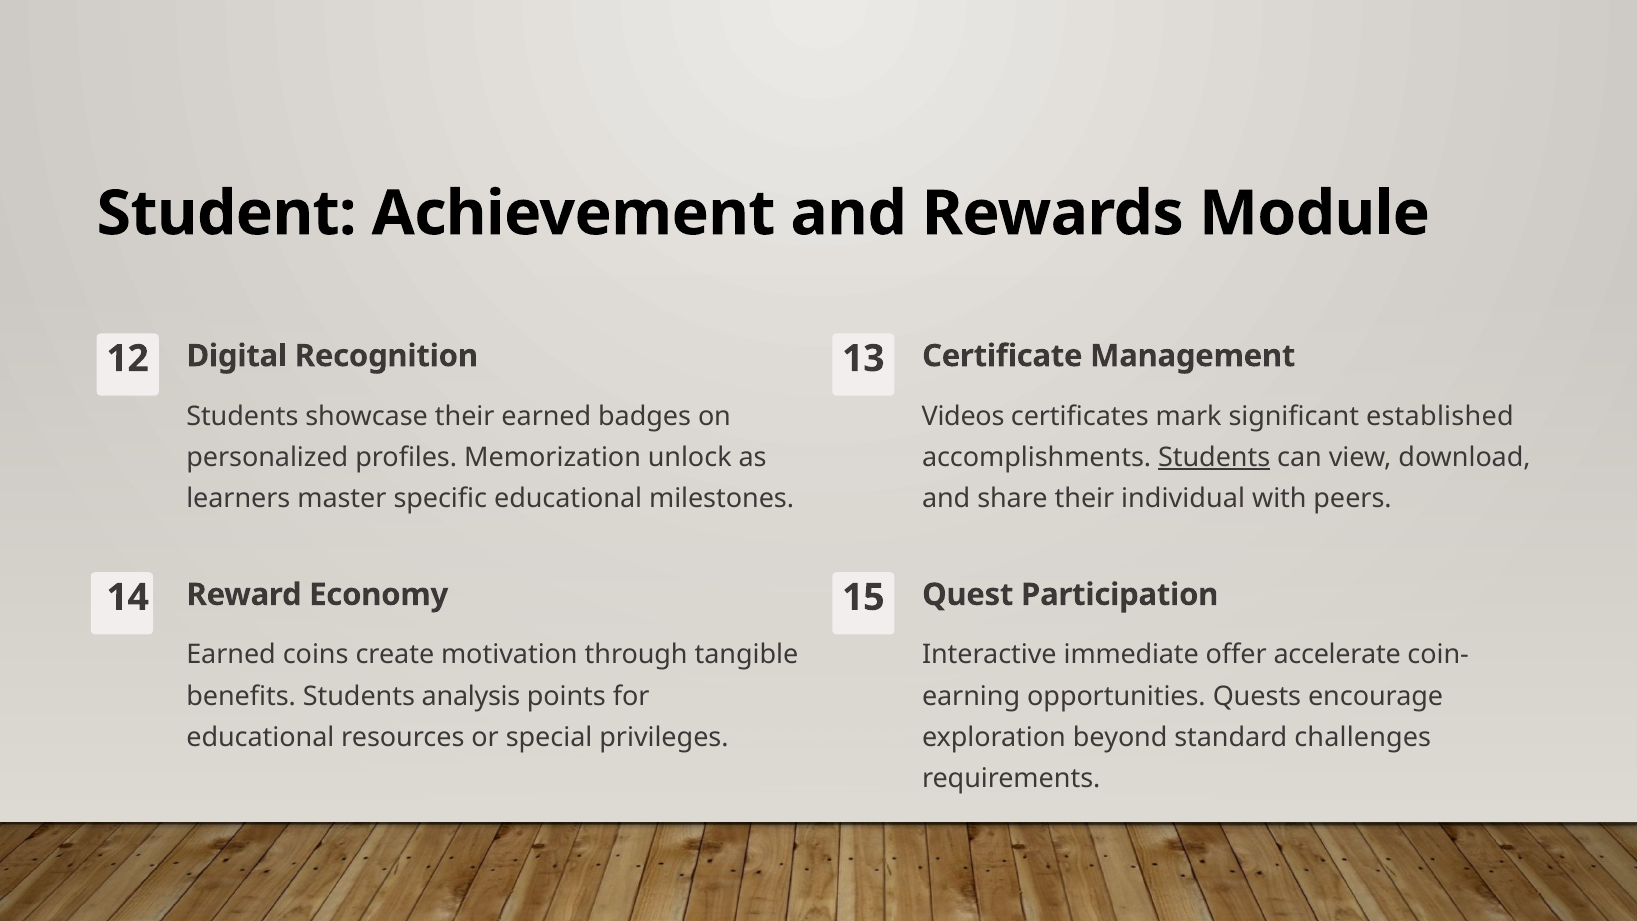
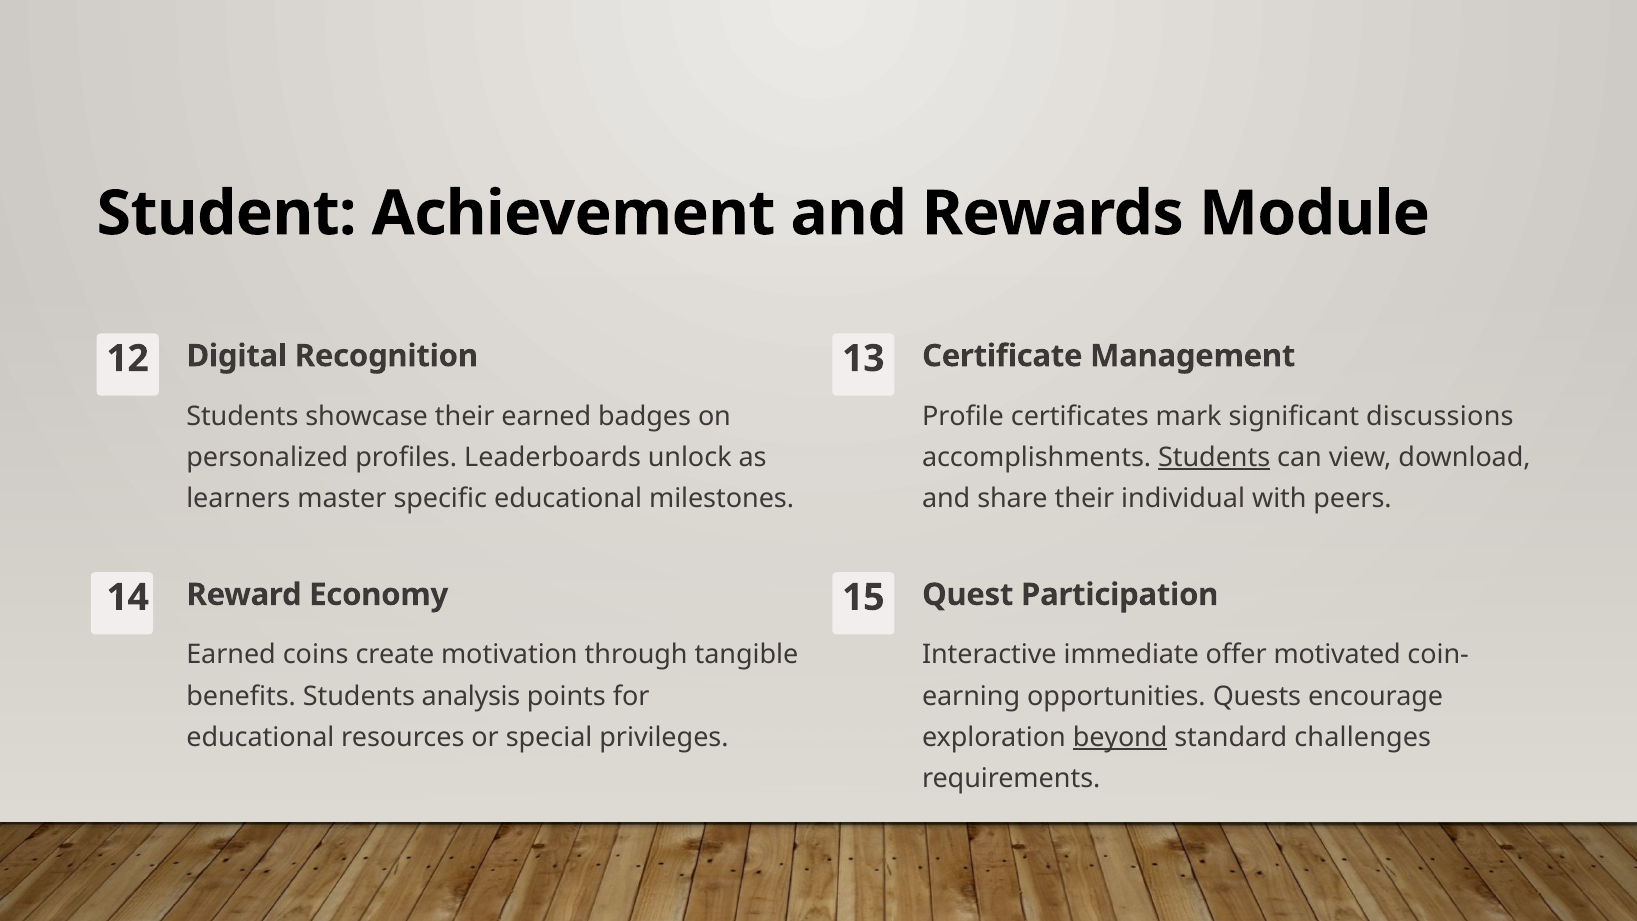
Videos: Videos -> Profile (963, 416)
established: established -> discussions (1440, 416)
Memorization: Memorization -> Leaderboards (553, 457)
accelerate: accelerate -> motivated (1337, 655)
beyond underline: none -> present (1120, 737)
